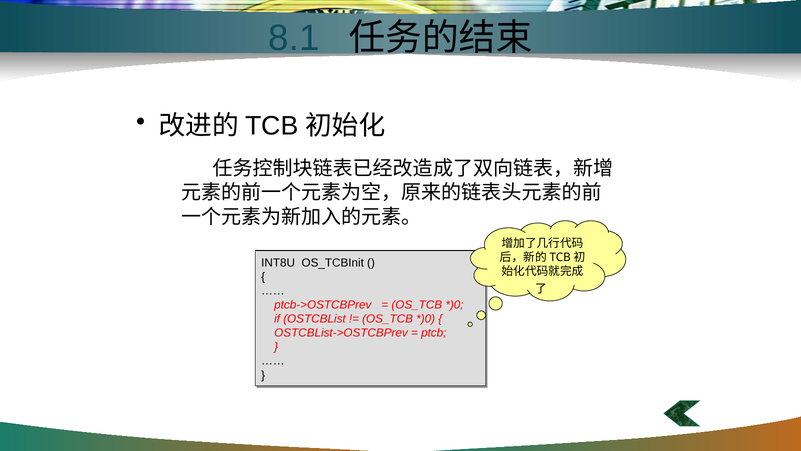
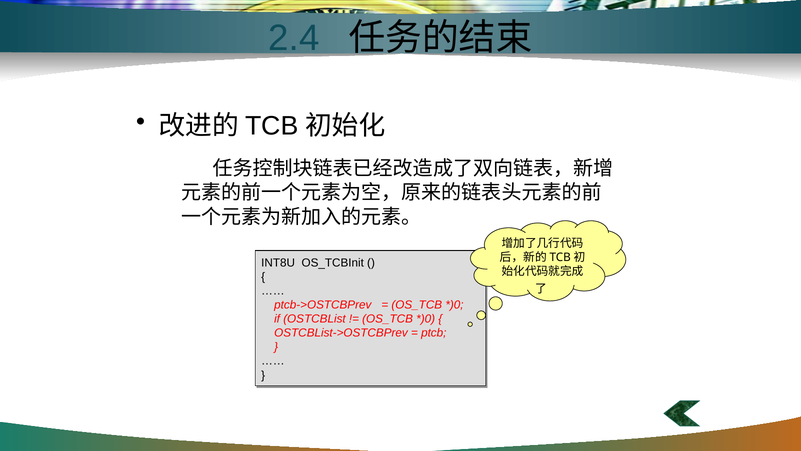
8.1: 8.1 -> 2.4 (294, 38)
